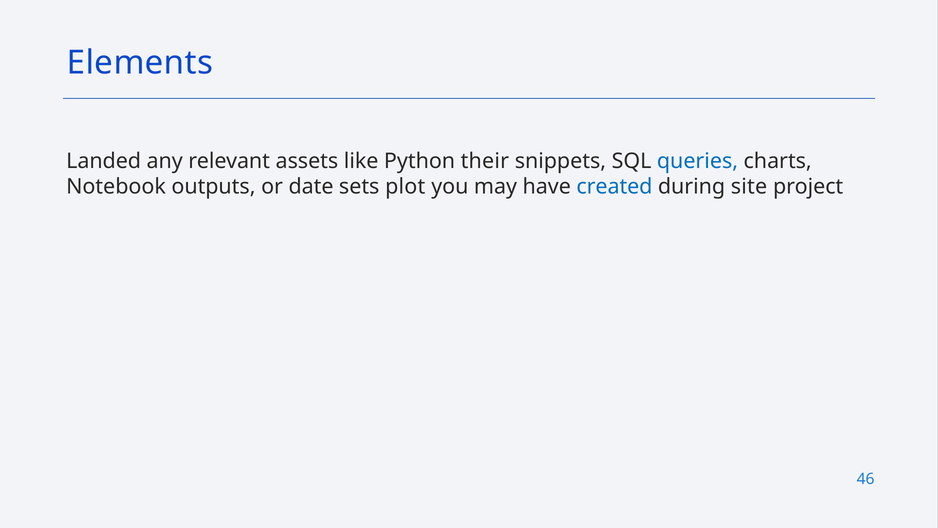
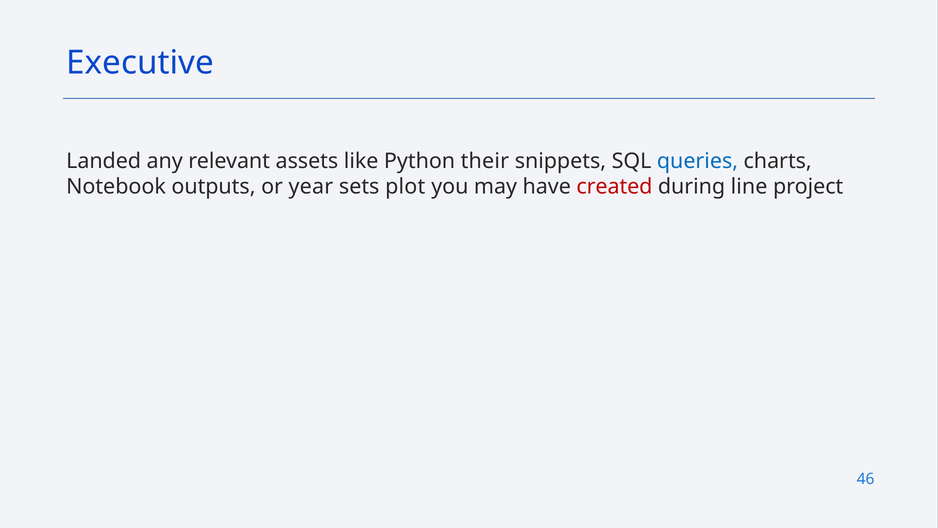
Elements: Elements -> Executive (140, 63)
date: date -> year (311, 187)
created colour: blue -> red (614, 187)
site: site -> line (749, 187)
